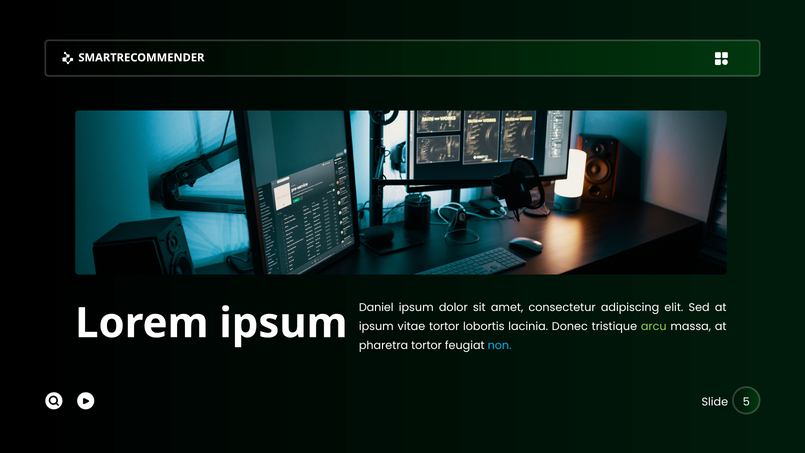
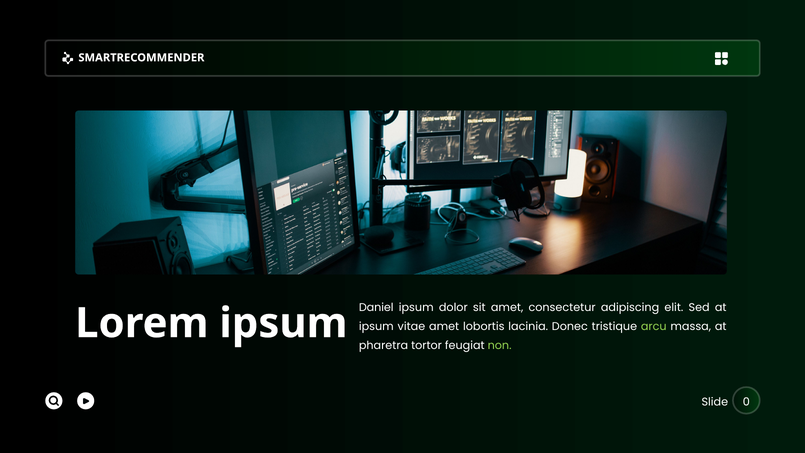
vitae tortor: tortor -> amet (444, 326)
non colour: light blue -> light green (500, 345)
5: 5 -> 0 (746, 402)
